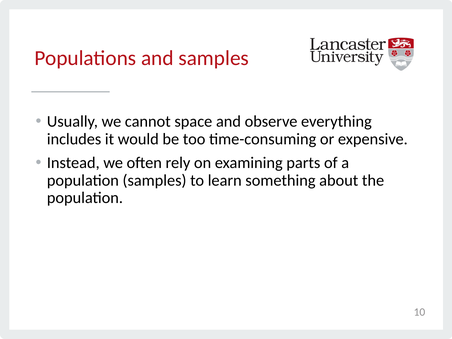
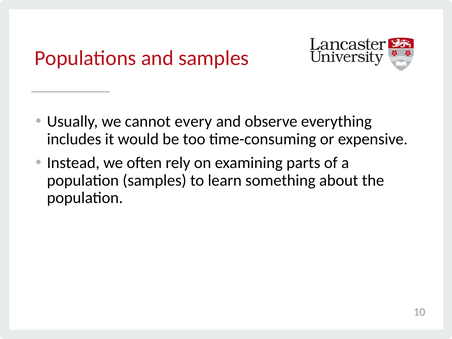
space: space -> every (193, 121)
